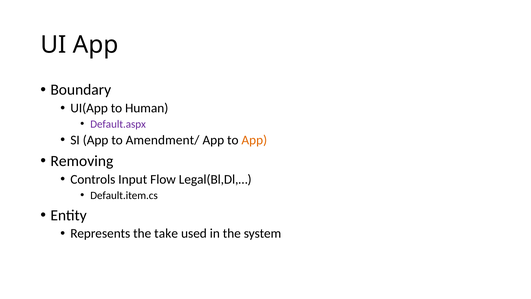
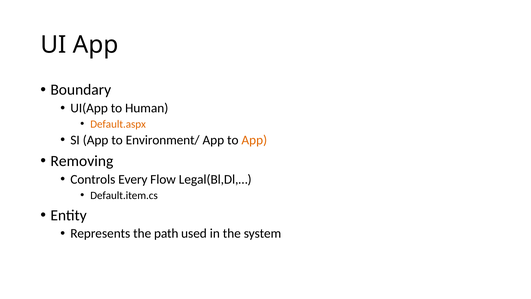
Default.aspx colour: purple -> orange (118, 124)
Amendment/: Amendment/ -> Environment/ (163, 140)
Input: Input -> Every (133, 179)
take: take -> path (166, 233)
